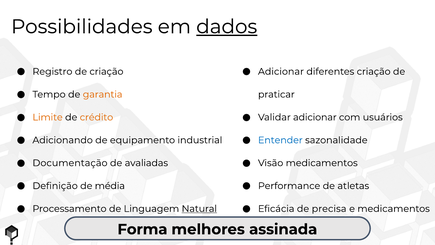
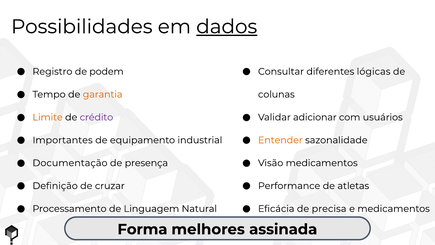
de criação: criação -> podem (106, 71)
Adicionar: Adicionar -> Consultar (281, 71)
diferentes criação: criação -> lógicas (374, 71)
praticar: praticar -> colunas (276, 94)
crédito colour: orange -> purple (96, 117)
Adicionando: Adicionando -> Importantes (63, 140)
Entender colour: blue -> orange (280, 140)
avaliadas: avaliadas -> presença (146, 163)
média: média -> cruzar (110, 186)
Natural underline: present -> none (199, 208)
